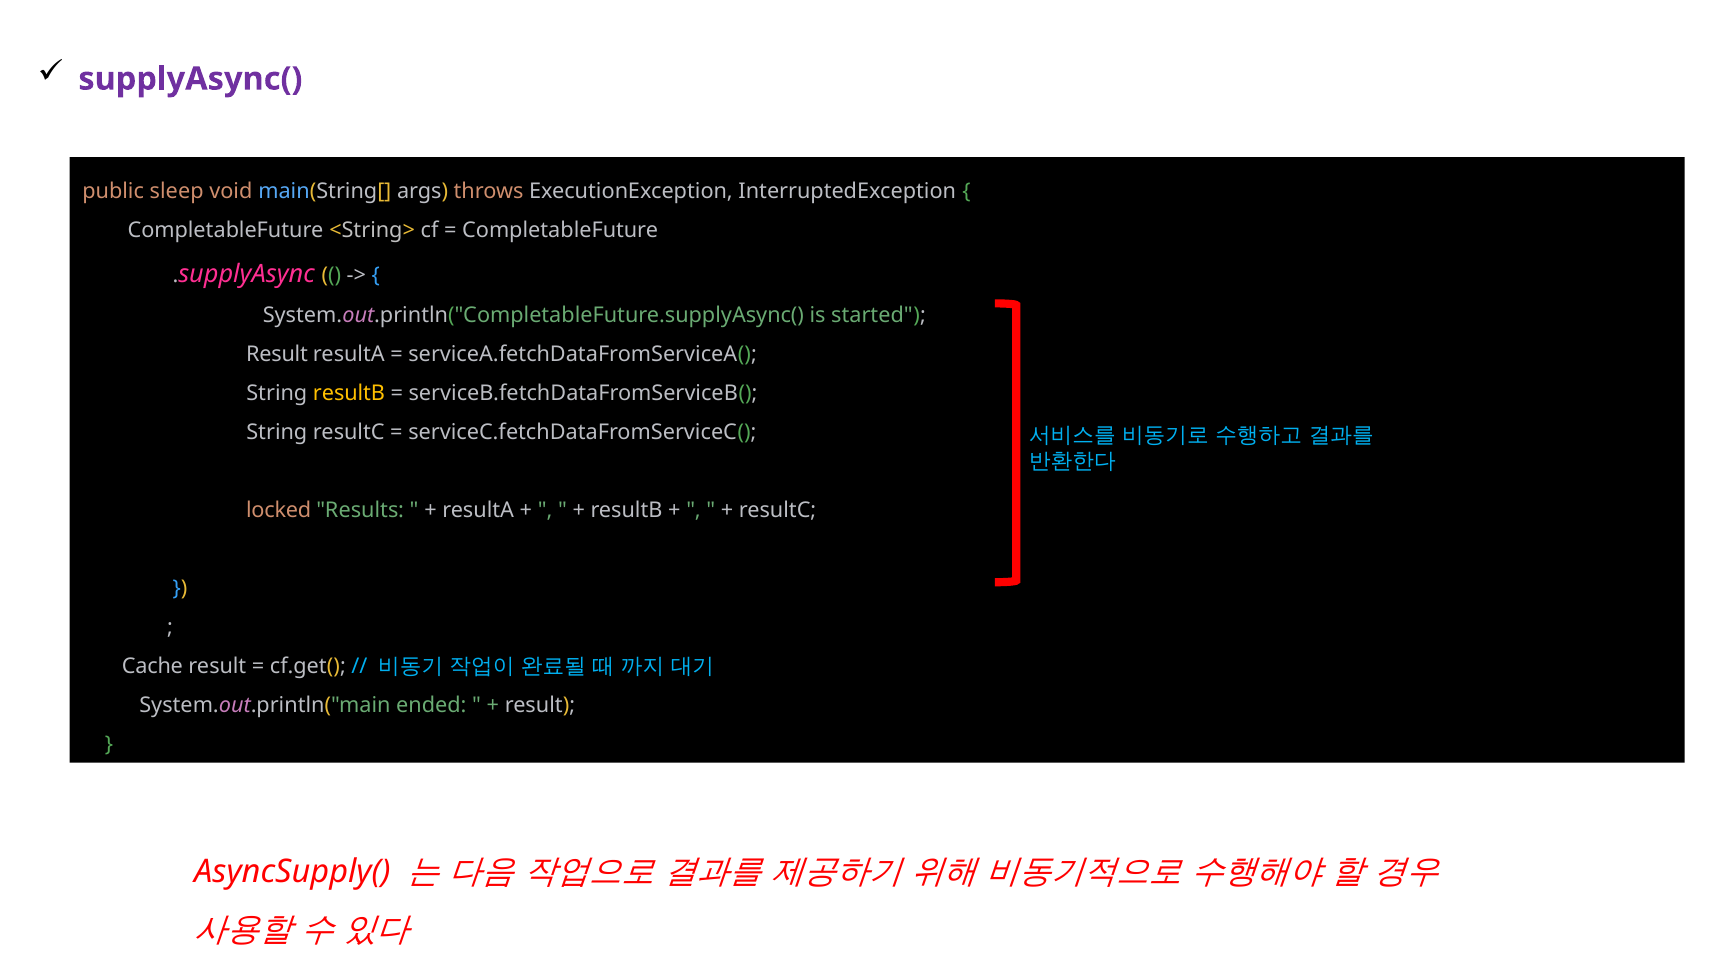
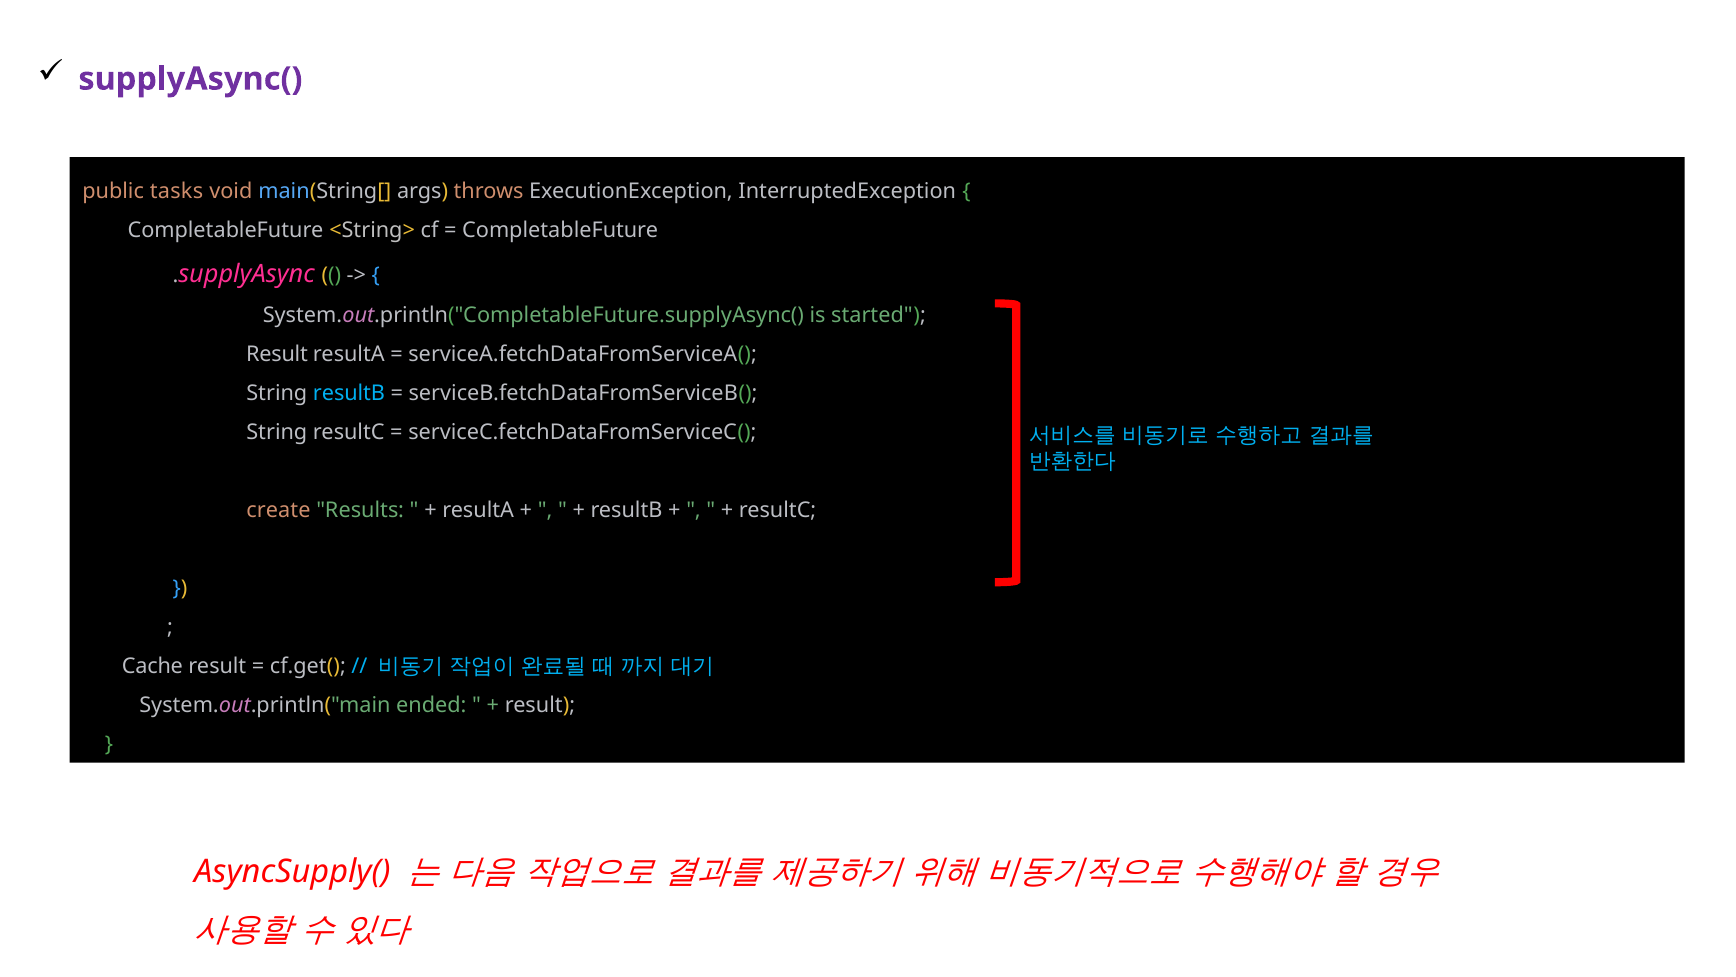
sleep: sleep -> tasks (177, 191)
resultB colour: yellow -> light blue (349, 393)
locked: locked -> create (278, 510)
